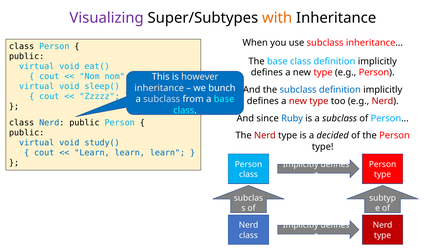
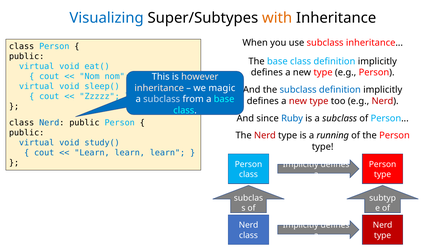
Visualizing colour: purple -> blue (107, 18)
bunch: bunch -> magic (222, 88)
decided: decided -> running (333, 135)
